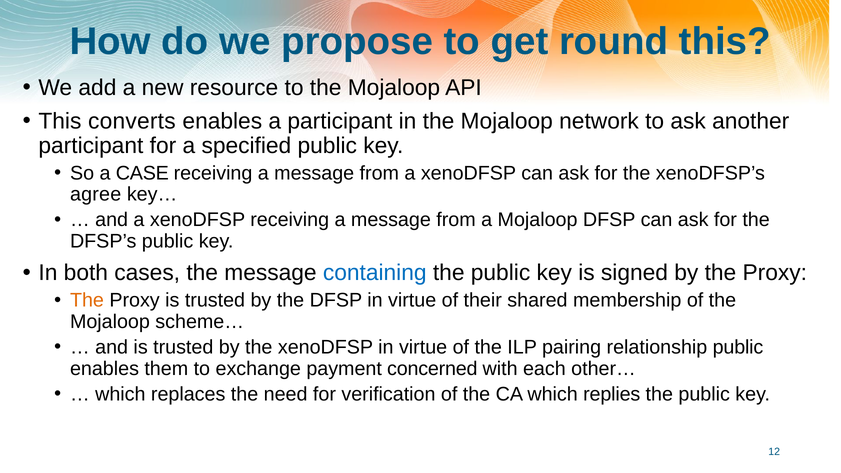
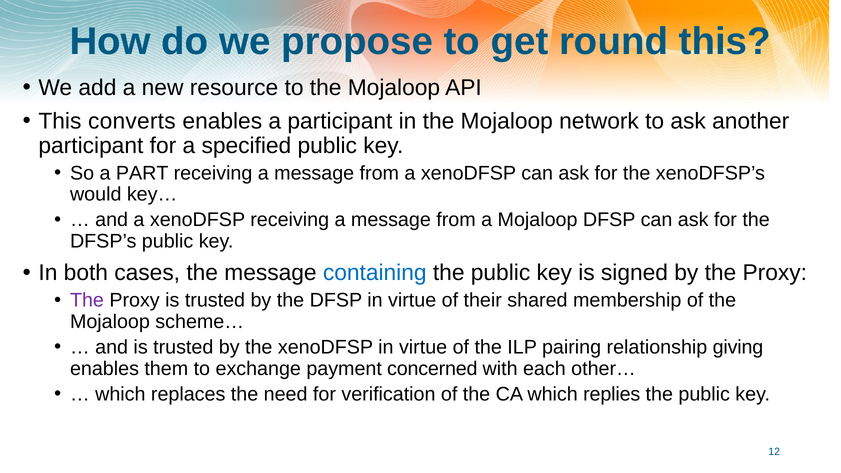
CASE: CASE -> PART (142, 173)
agree: agree -> would (96, 194)
The colour: orange -> purple (87, 300)
relationship public: public -> giving (738, 347)
